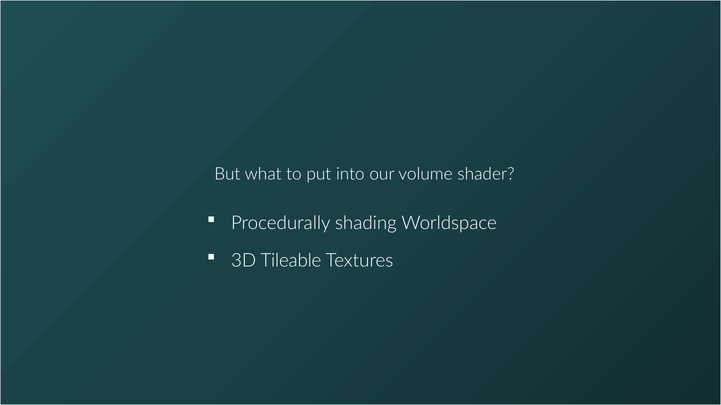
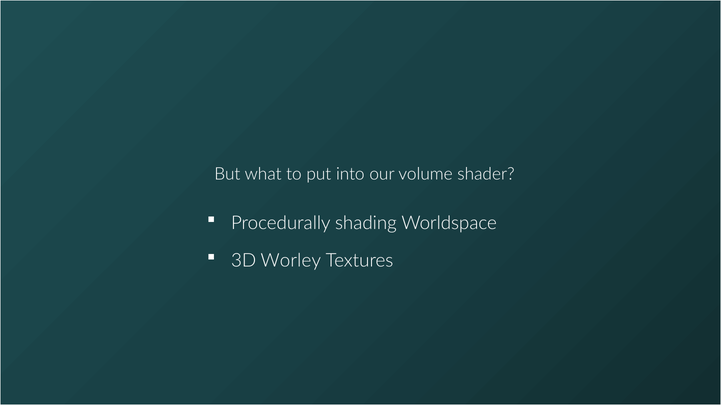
Tileable: Tileable -> Worley (291, 261)
